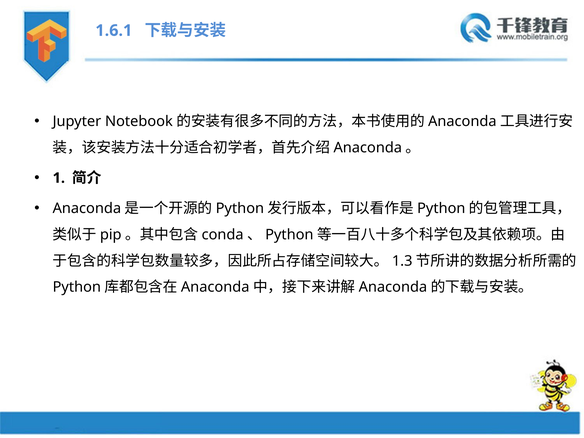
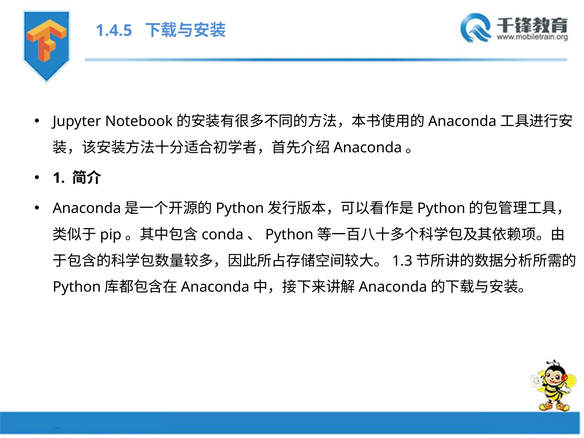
1.6.1: 1.6.1 -> 1.4.5 (114, 31)
